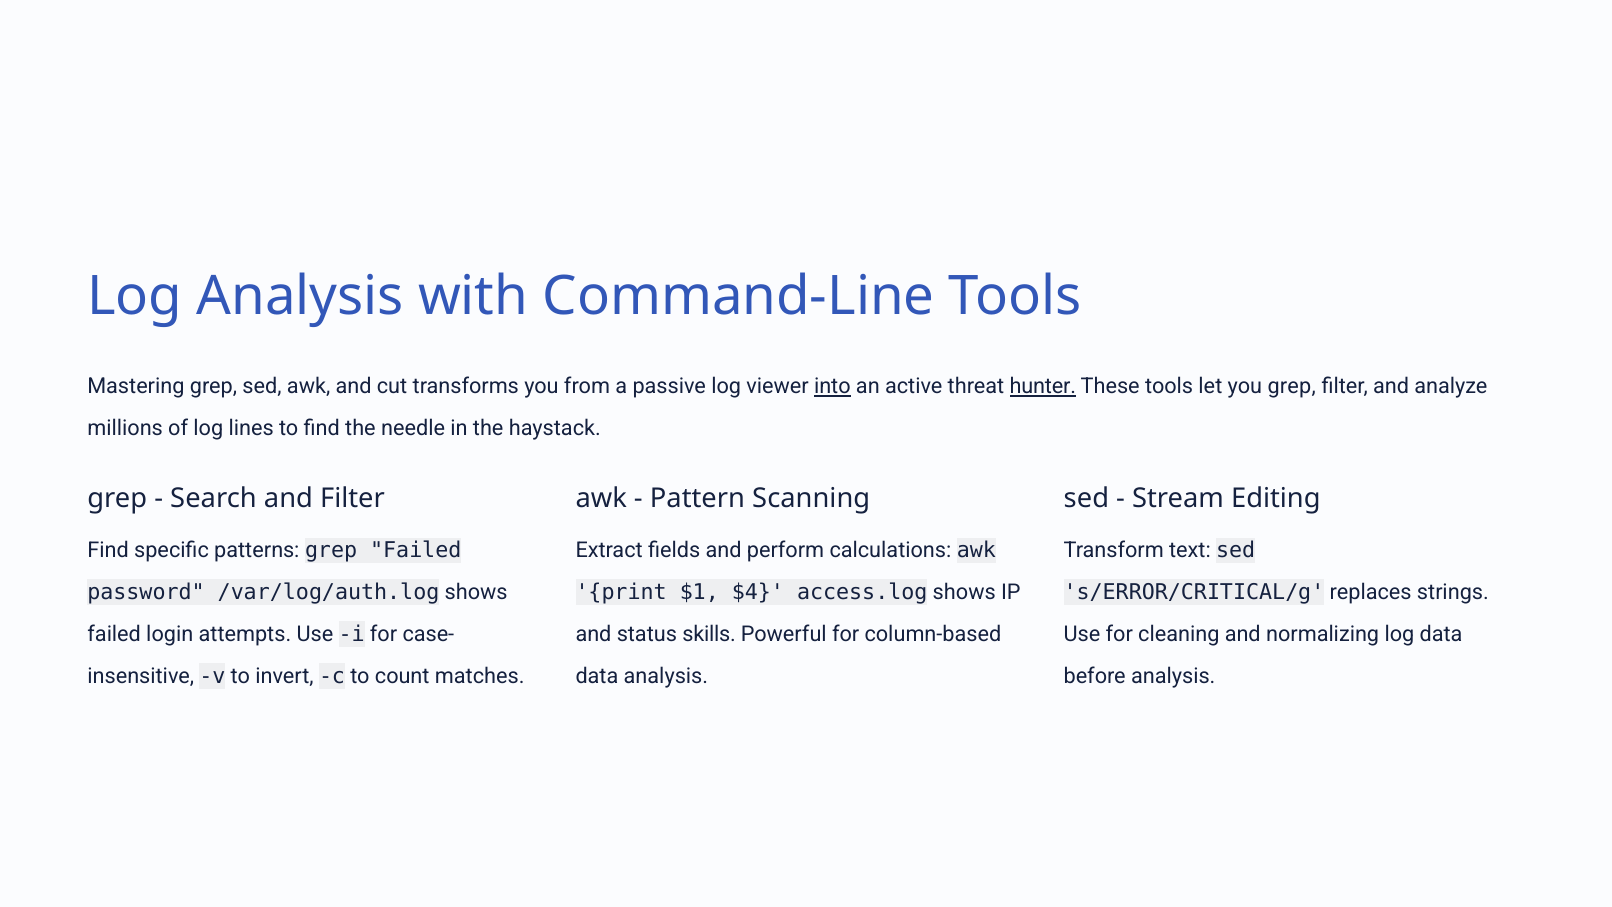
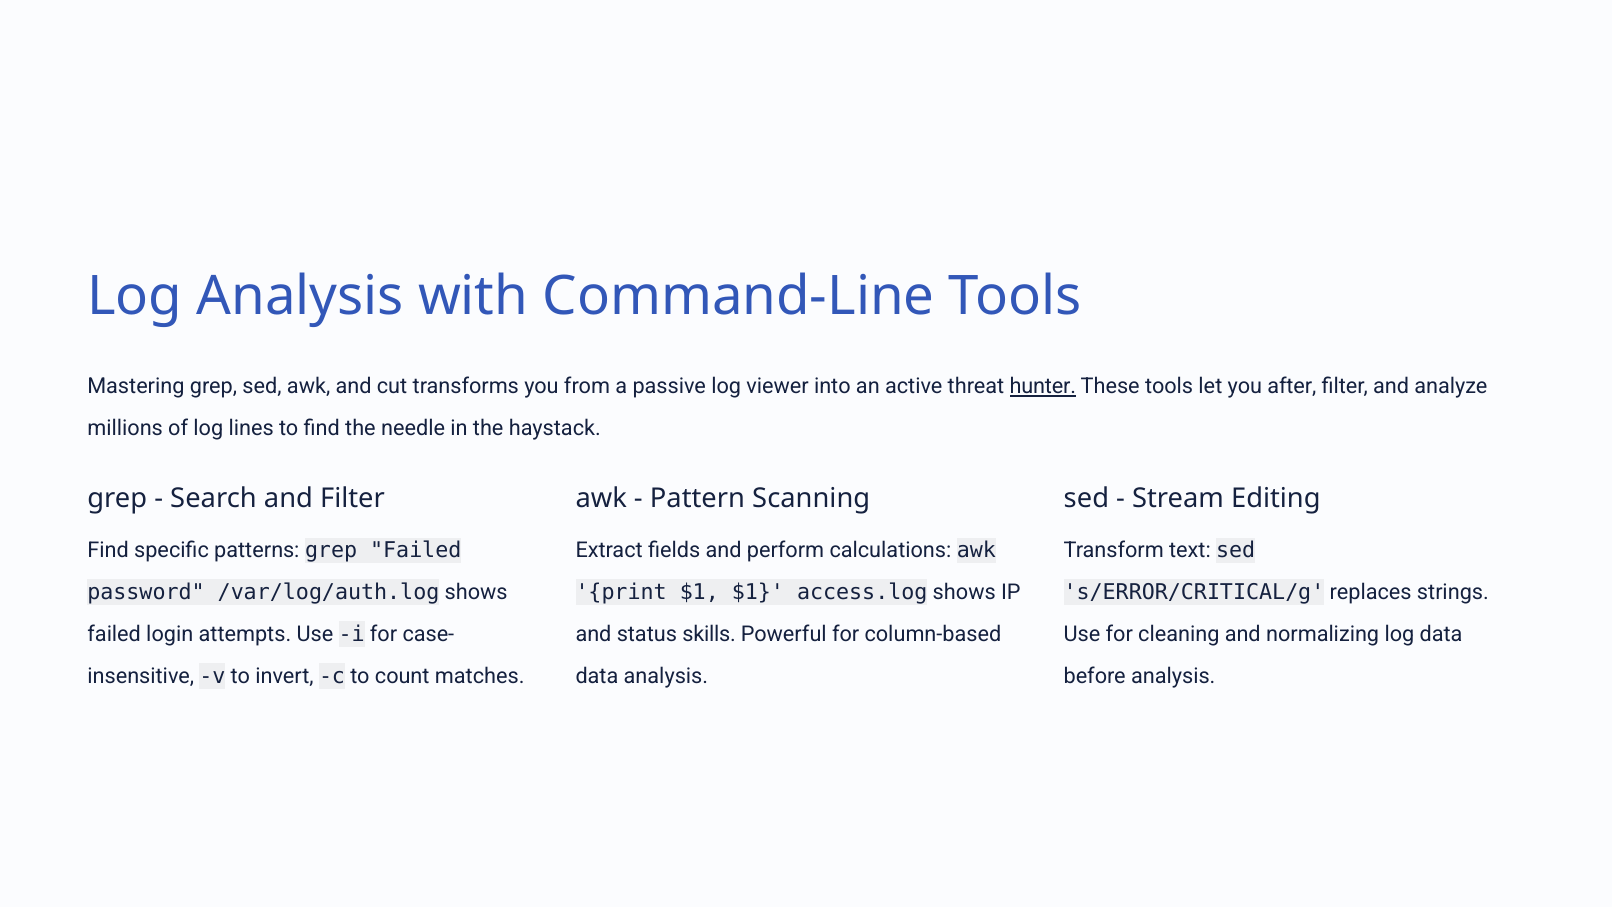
into underline: present -> none (832, 387)
you grep: grep -> after (1292, 387)
$1 $4: $4 -> $1 (758, 592)
